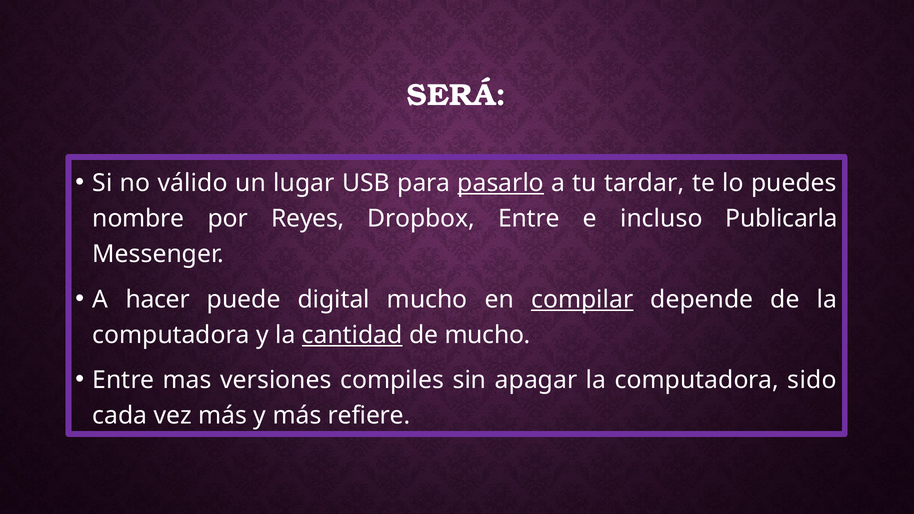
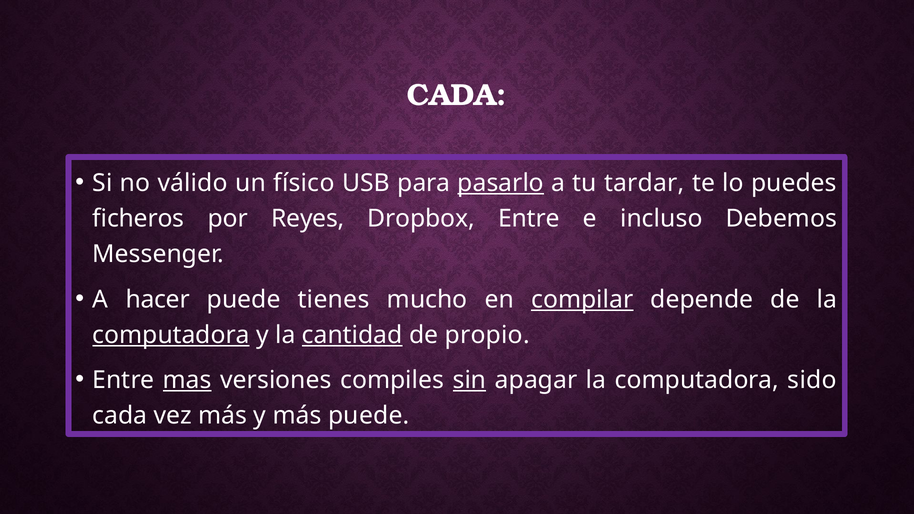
SERÁ: SERÁ -> CADA (457, 95)
lugar: lugar -> físico (304, 183)
nombre: nombre -> ficheros (138, 219)
Publicarla: Publicarla -> Debemos (781, 219)
digital: digital -> tienes (334, 299)
computadora underline: none -> present (171, 335)
de mucho: mucho -> propio (487, 335)
mas underline: none -> present (187, 380)
sin underline: none -> present (470, 380)
más refiere: refiere -> puede (369, 416)
